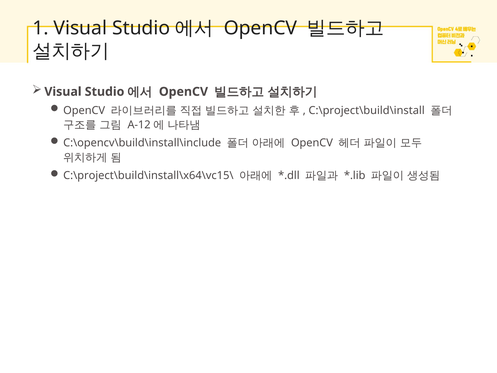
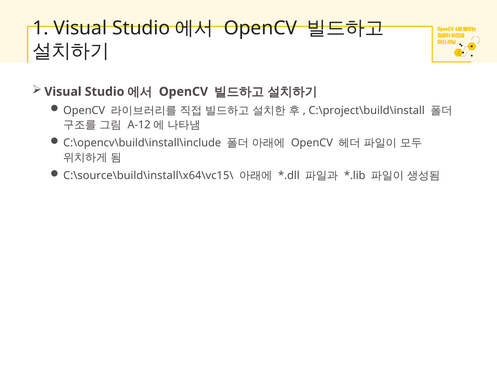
C:\project\build\install\x64\vc15\: C:\project\build\install\x64\vc15\ -> C:\source\build\install\x64\vc15\ (148, 175)
